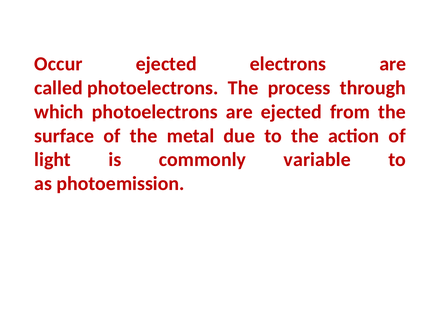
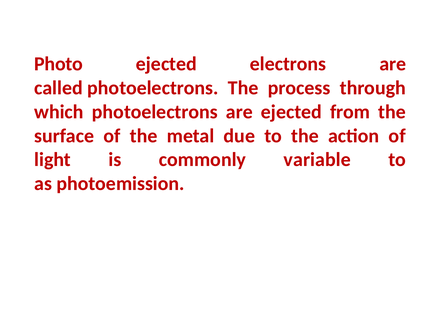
Occur: Occur -> Photo (59, 64)
